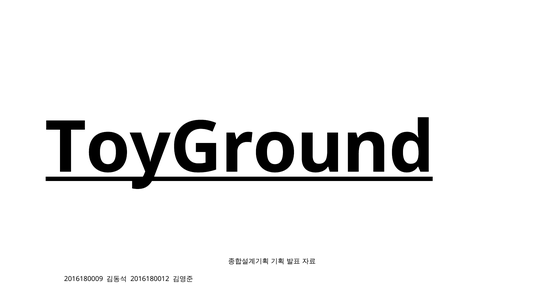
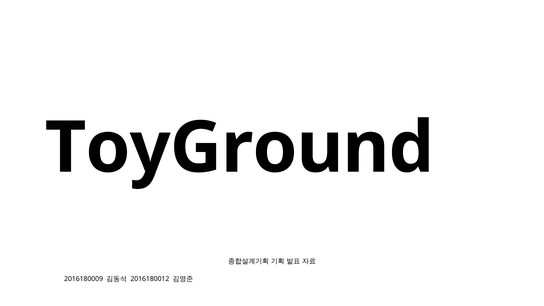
ToyGround underline: present -> none (239, 148)
